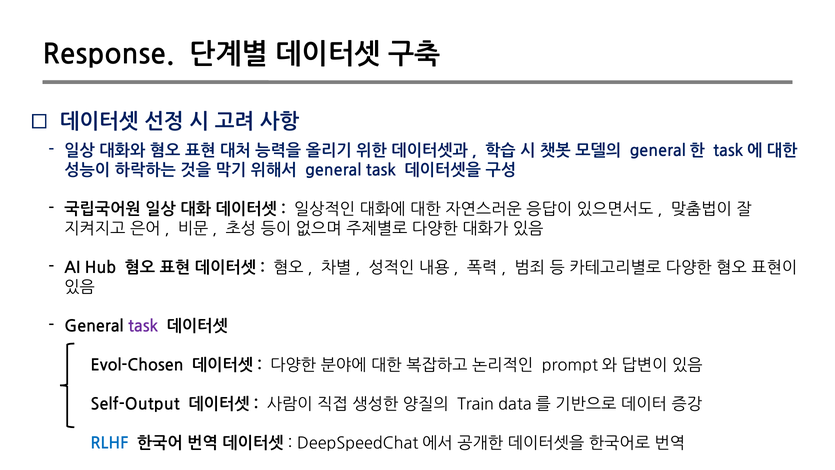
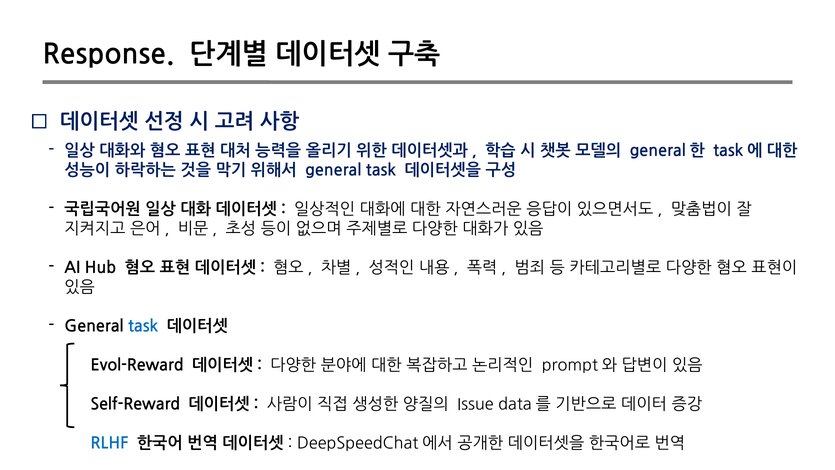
task colour: purple -> blue (143, 326)
Evol-Chosen: Evol-Chosen -> Evol-Reward (137, 365)
Self-Output: Self-Output -> Self-Reward (135, 404)
Train: Train -> Issue (475, 404)
